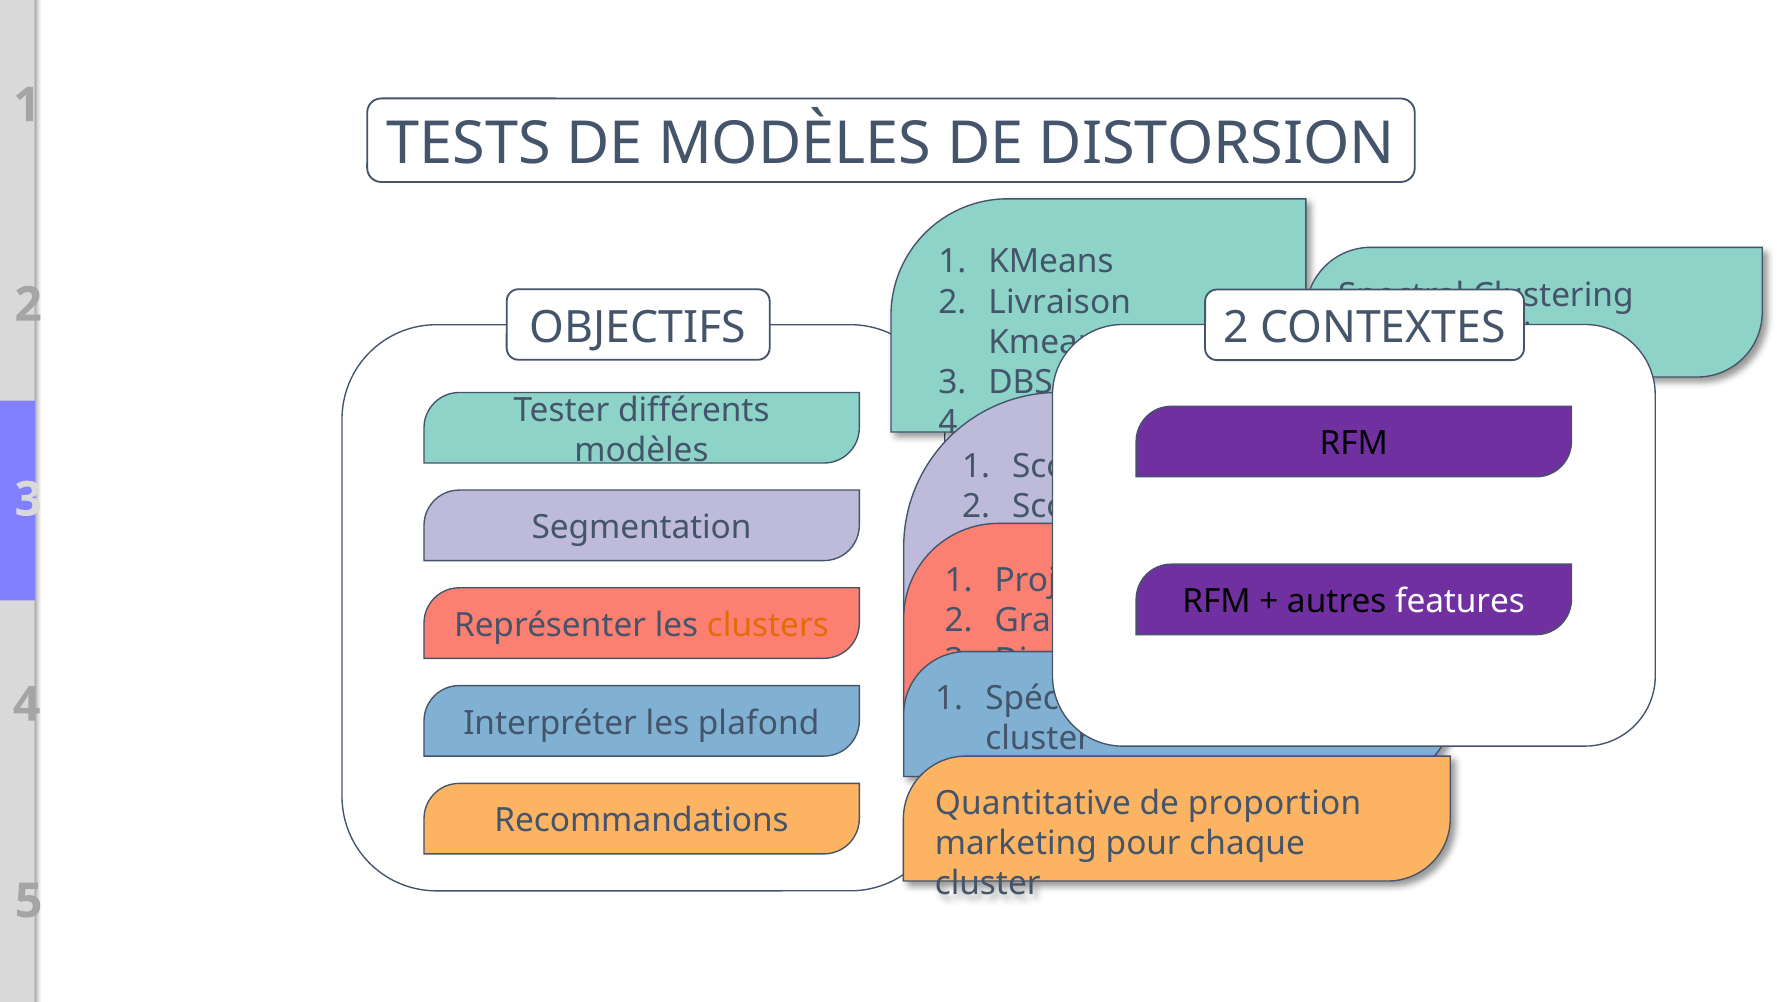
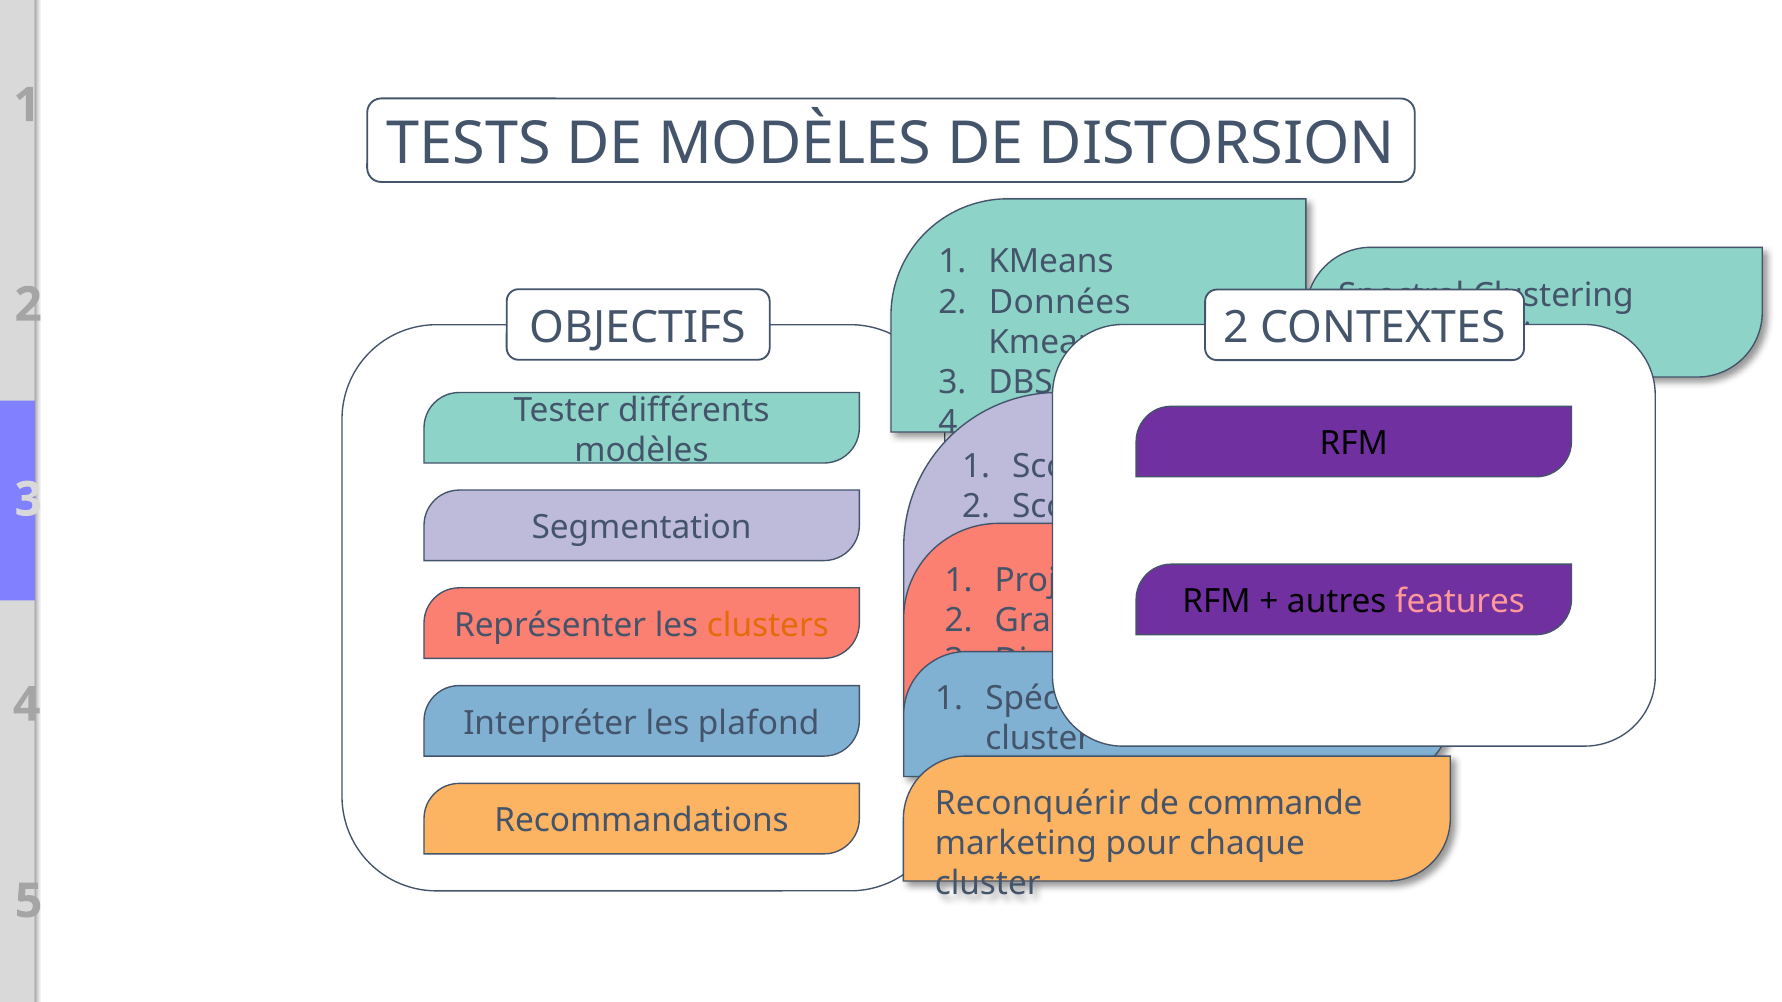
Livraison: Livraison -> Données (1060, 302)
features colour: white -> pink (1460, 602)
Quantitative: Quantitative -> Reconquérir (1033, 804)
proportion: proportion -> commande (1275, 804)
